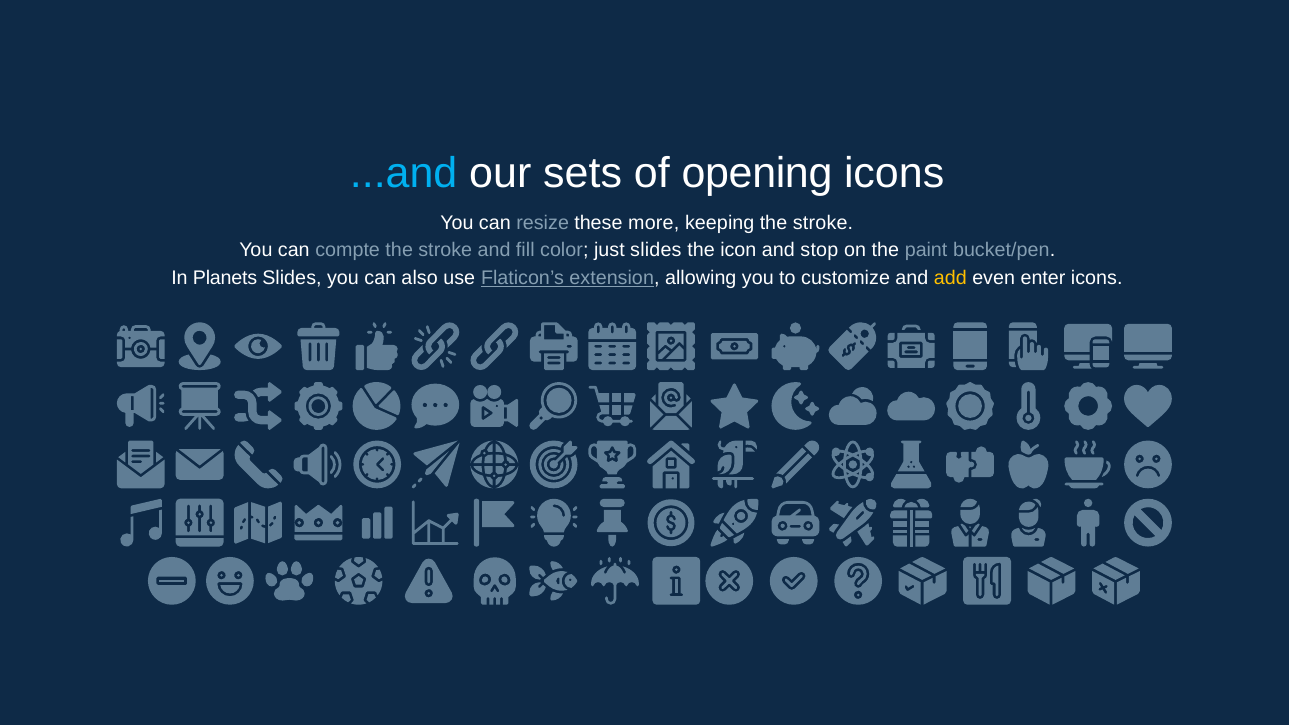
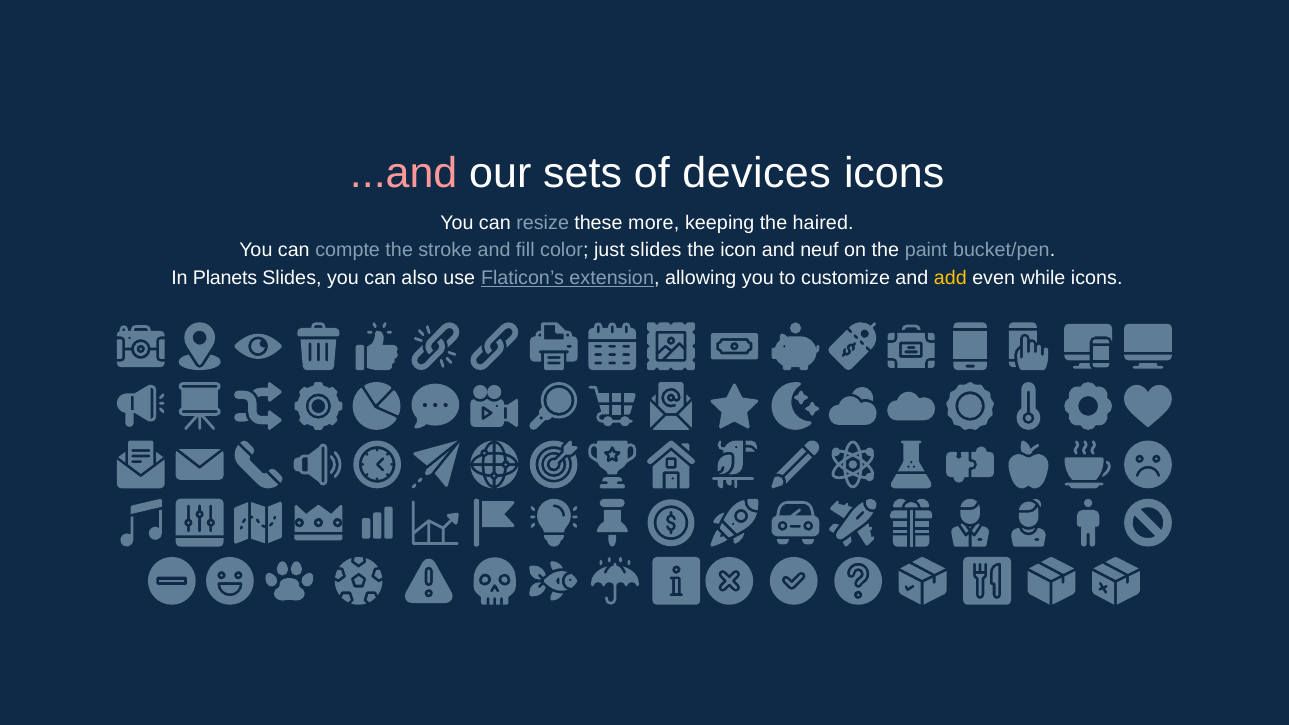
...and colour: light blue -> pink (404, 173)
opening: opening -> devices (757, 173)
keeping the stroke: stroke -> haired (823, 223)
stop: stop -> neuf (819, 250)
enter: enter -> while (1043, 278)
